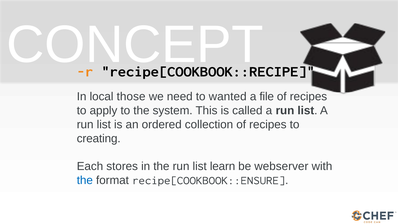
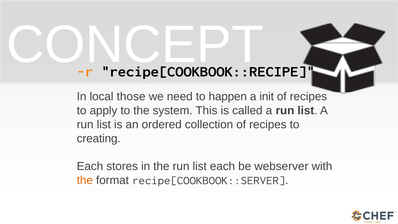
wanted: wanted -> happen (228, 97)
file: file -> init (267, 97)
list learn: learn -> each (222, 166)
the colour: blue -> orange (85, 180)
recipe[COOKBOOK::ENSURE: recipe[COOKBOOK::ENSURE -> recipe[COOKBOOK::SERVER (209, 180)
